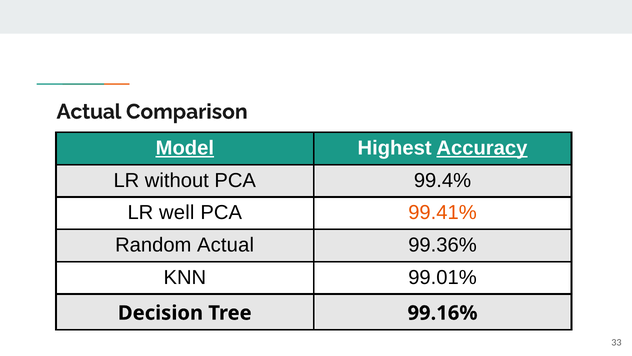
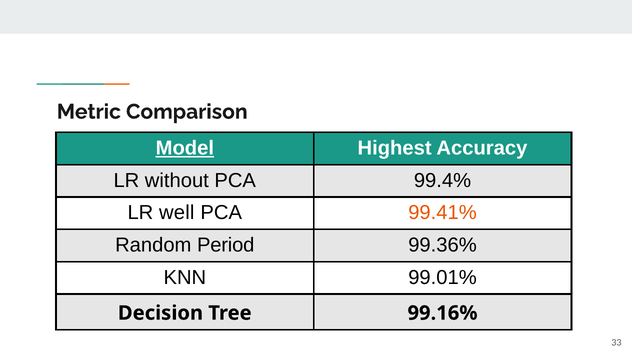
Actual: Actual -> Metric (89, 112)
Accuracy underline: present -> none (482, 148)
Random Actual: Actual -> Period (226, 245)
